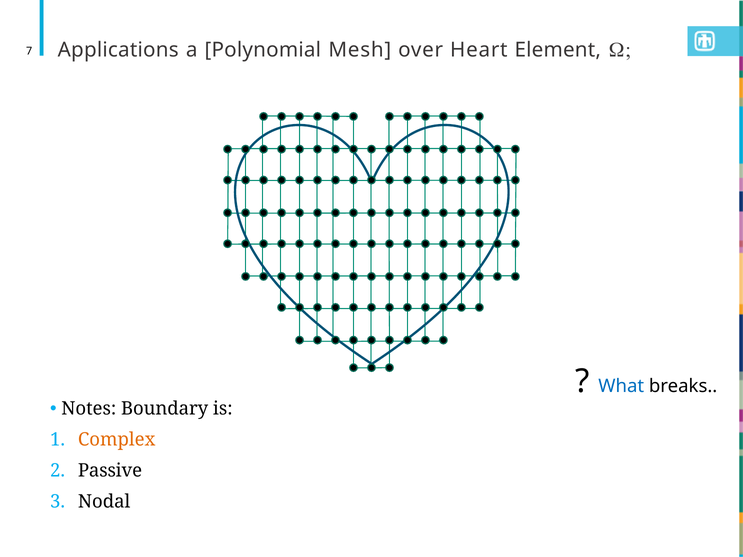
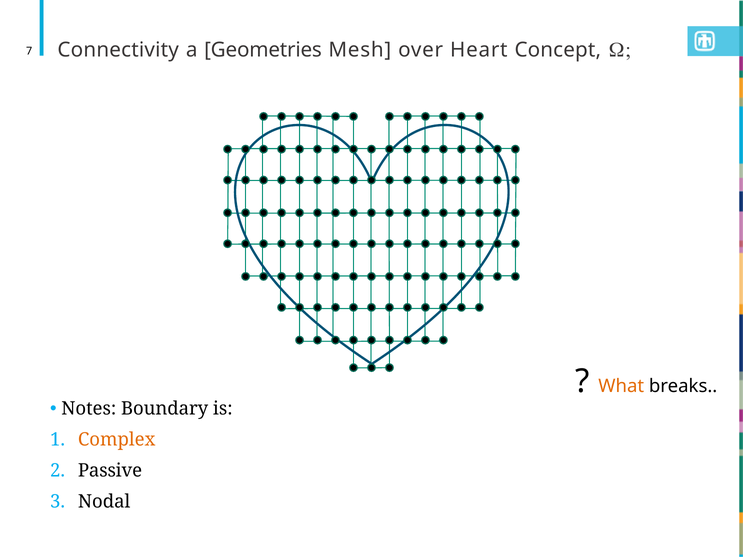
Applications: Applications -> Connectivity (118, 50)
Polynomial: Polynomial -> Geometries (263, 50)
Element: Element -> Concept (558, 50)
What colour: blue -> orange (621, 386)
